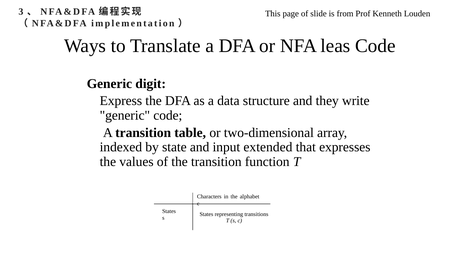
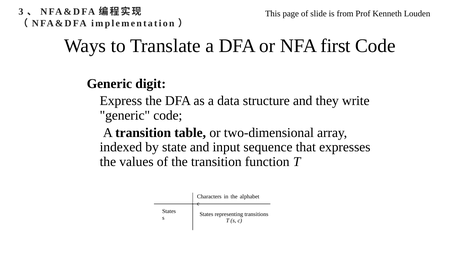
leas: leas -> first (336, 46)
extended: extended -> sequence (268, 147)
